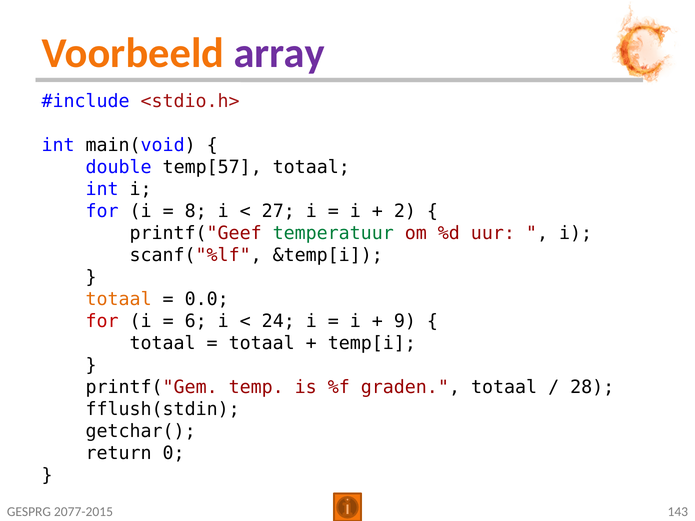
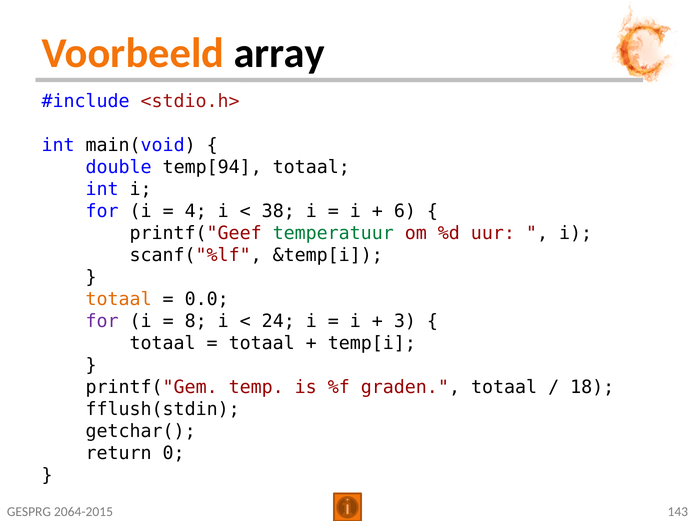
array colour: purple -> black (279, 53)
temp[57: temp[57 -> temp[94 (212, 167)
8: 8 -> 4 (196, 211)
27: 27 -> 38 (278, 211)
2: 2 -> 6 (405, 211)
for colour: red -> purple (102, 321)
6: 6 -> 8 (196, 321)
9: 9 -> 3 (405, 321)
28: 28 -> 18 (592, 387)
2077-2015: 2077-2015 -> 2064-2015 (83, 512)
